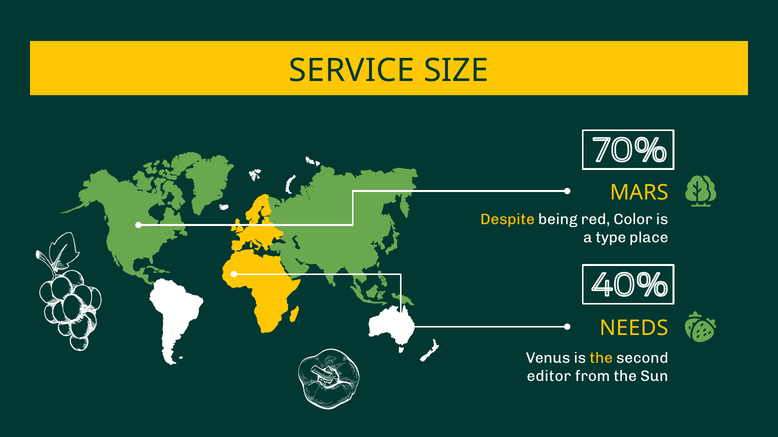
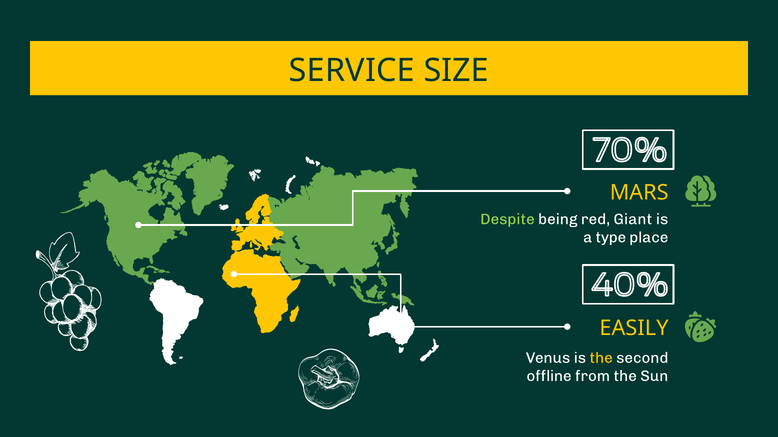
Despite colour: yellow -> light green (507, 219)
Color: Color -> Giant (633, 219)
NEEDS: NEEDS -> EASILY (634, 329)
editor: editor -> offline (549, 376)
